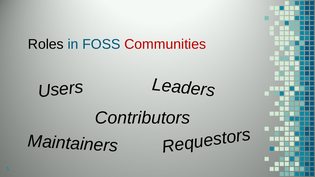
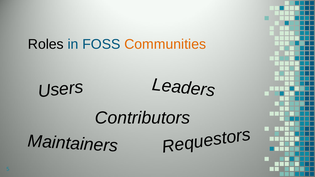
Communities colour: red -> orange (165, 44)
